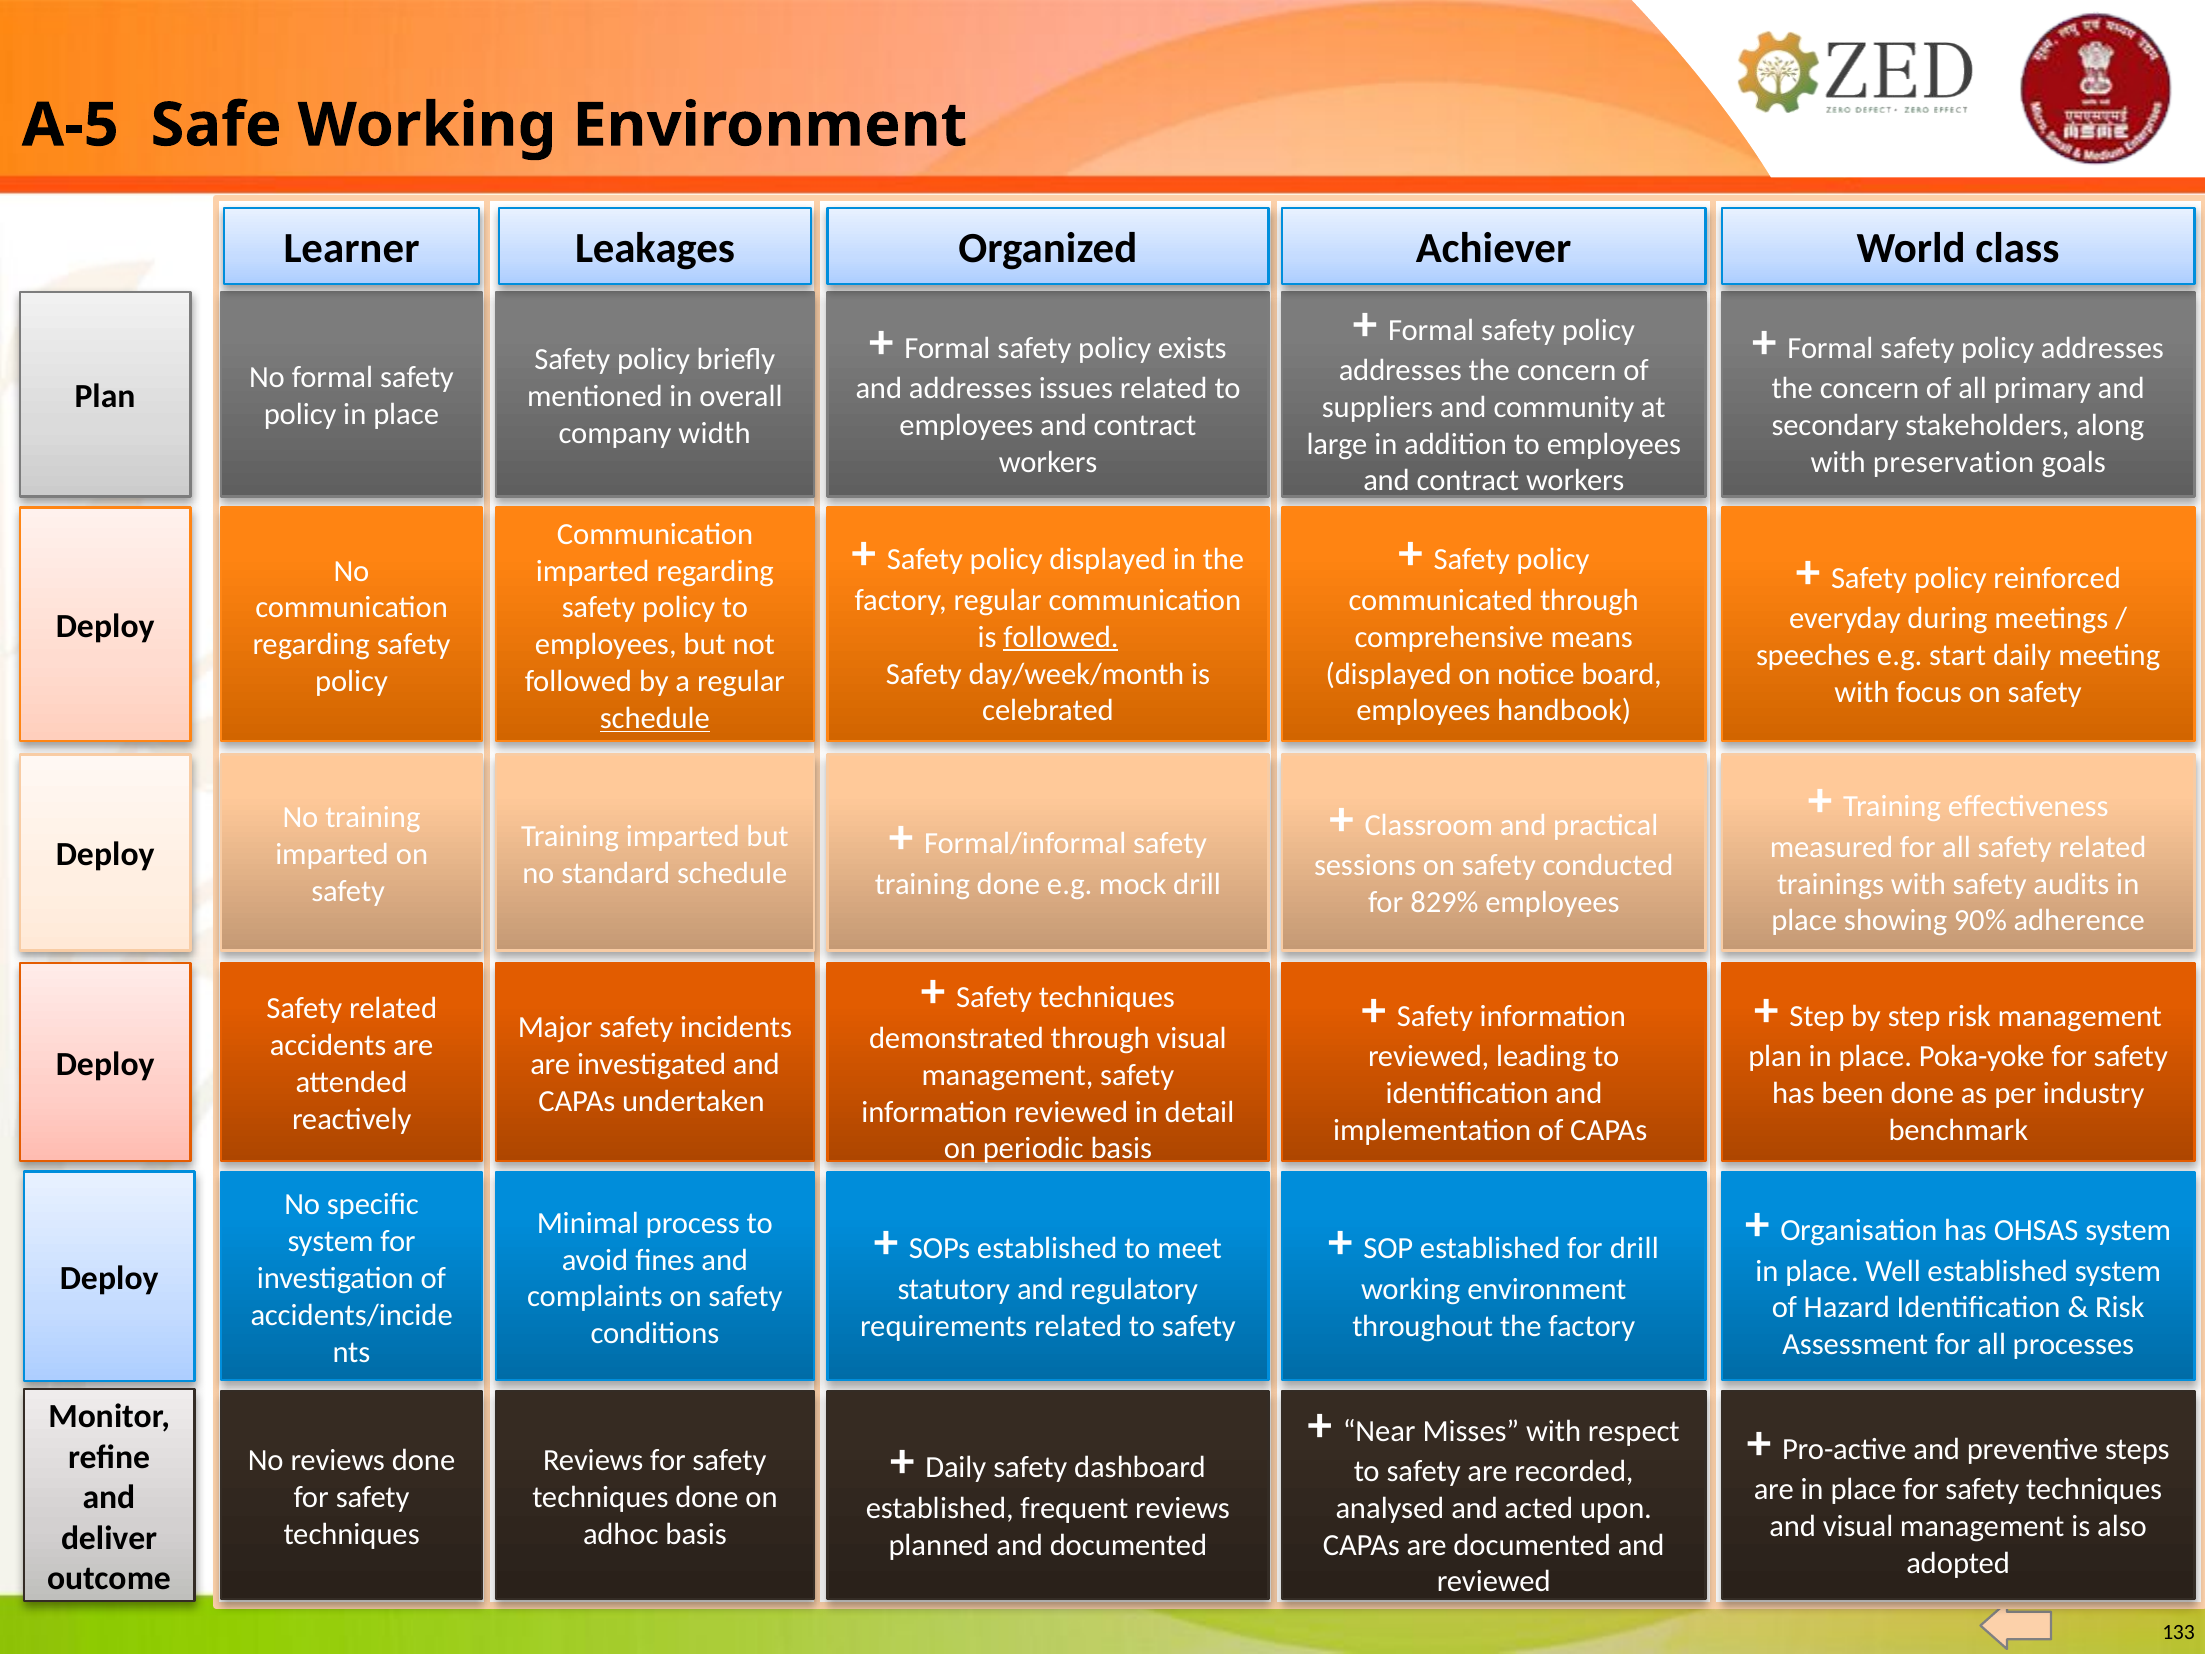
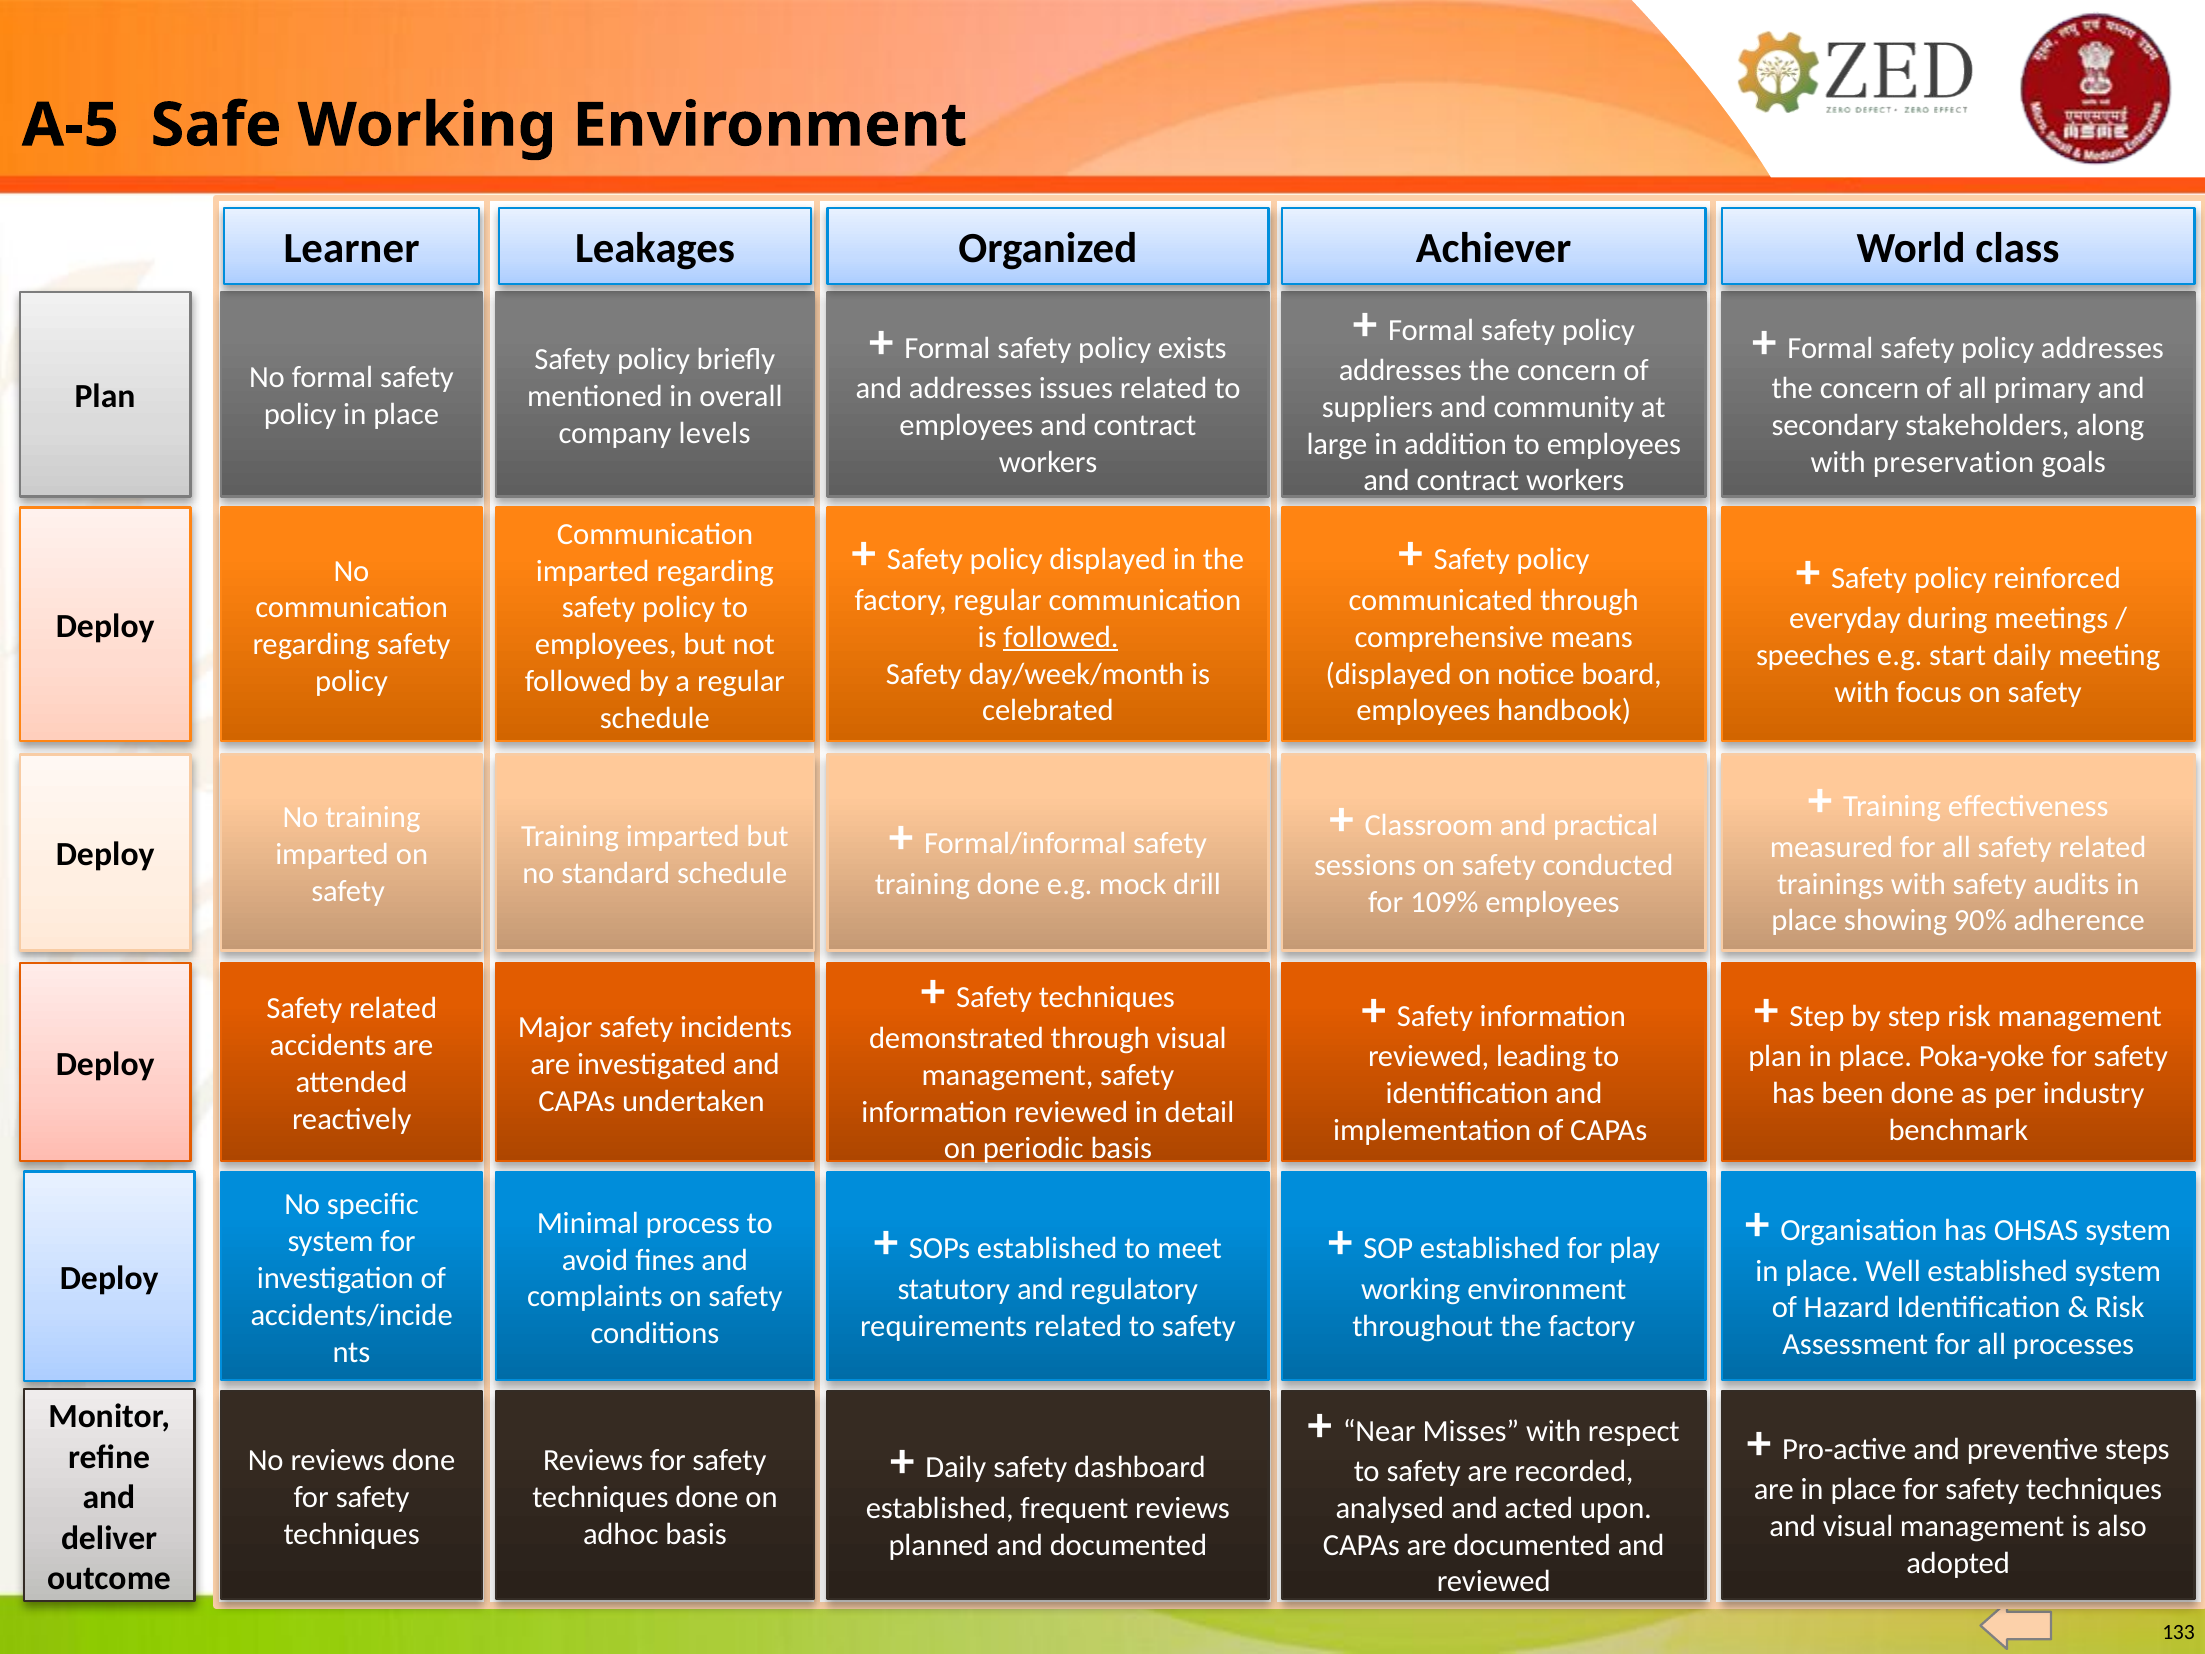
width: width -> levels (715, 433)
schedule underline: present -> none (655, 718)
829%: 829% -> 109% (1444, 902)
for drill: drill -> play (1635, 1249)
